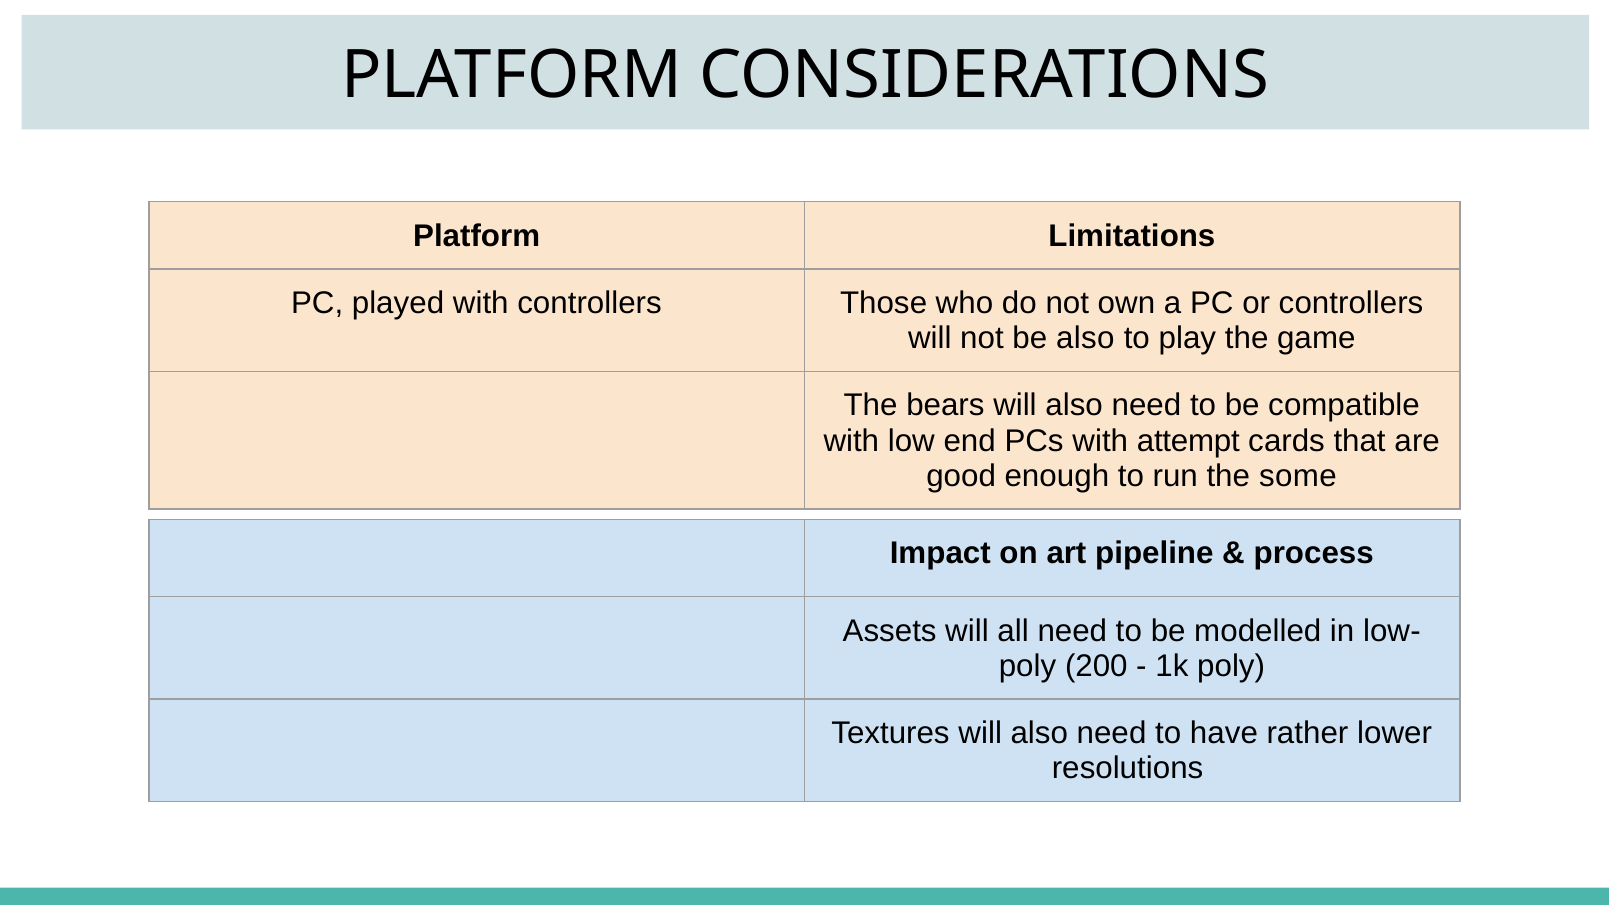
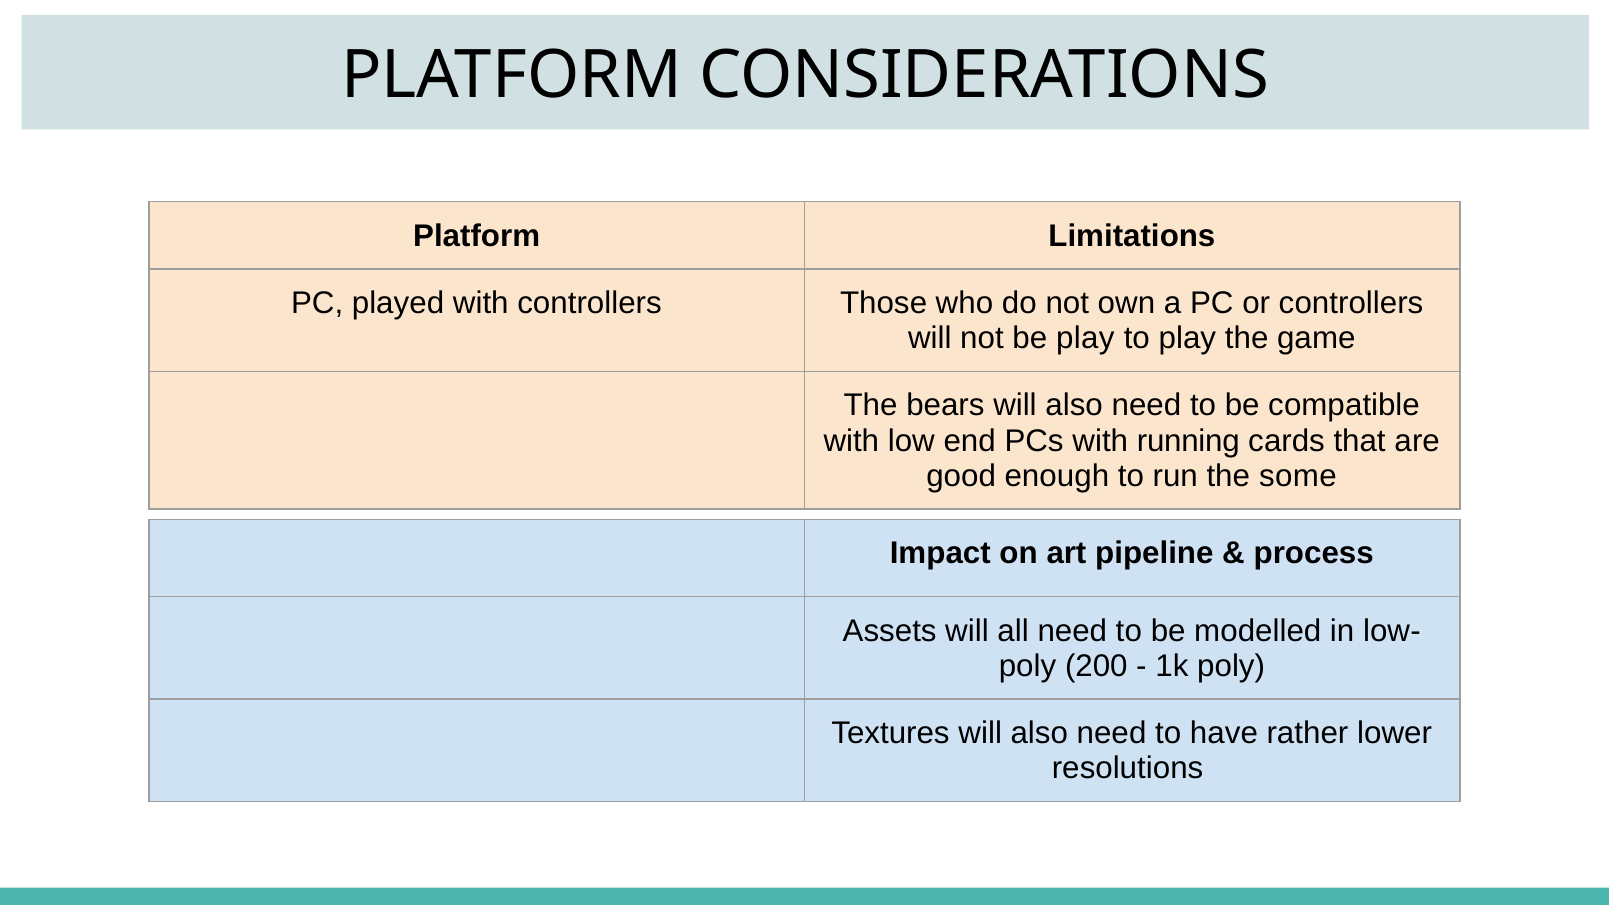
be also: also -> play (1085, 338)
attempt: attempt -> running (1188, 441)
